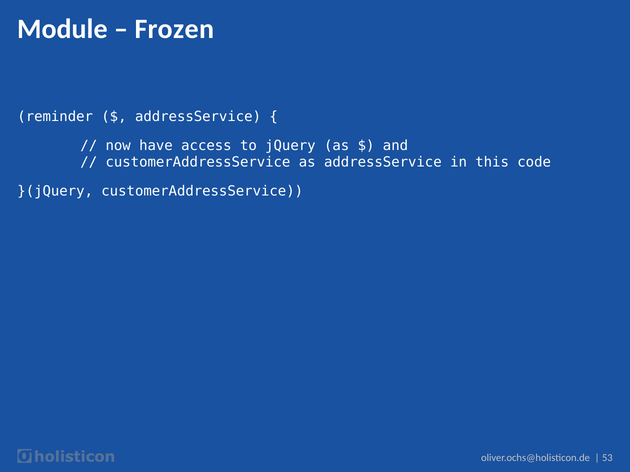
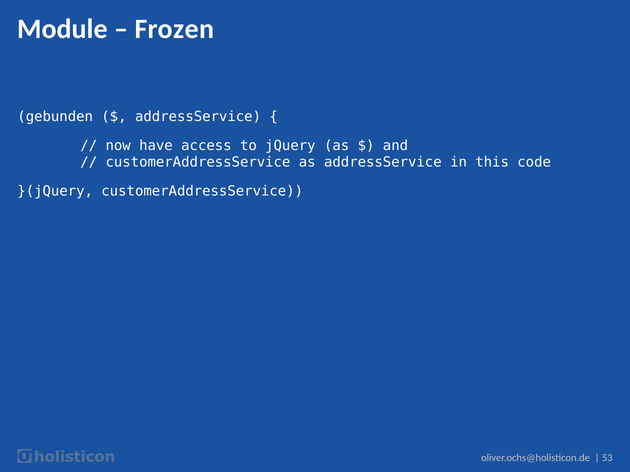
reminder: reminder -> gebunden (55, 117)
